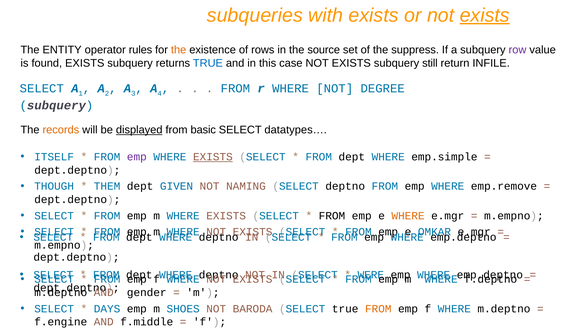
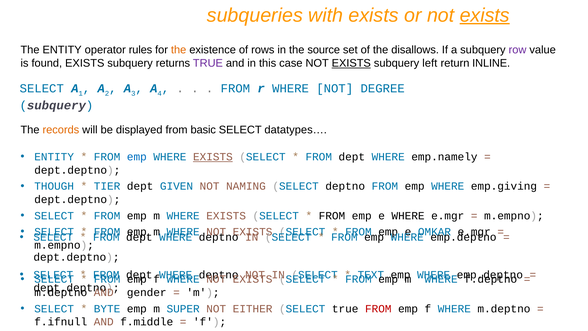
suppress: suppress -> disallows (415, 50)
TRUE colour: blue -> purple (208, 63)
EXISTS underline: none -> present (351, 63)
still: still -> left (430, 63)
INFILE: INFILE -> INLINE (491, 63)
displayed underline: present -> none (139, 130)
ITSELF: ITSELF -> ENTITY (54, 157)
emp colour: purple -> blue (137, 157)
emp.simple: emp.simple -> emp.namely (444, 157)
THEM: THEM -> TIER (107, 186)
emp.remove: emp.remove -> emp.giving (504, 186)
WHERE colour: orange -> black (408, 216)
WERE: WERE -> TEXT (371, 275)
DAYS: DAYS -> BYTE (107, 309)
SHOES: SHOES -> SUPER (183, 309)
BARODA: BARODA -> EITHER (253, 309)
FROM colour: orange -> red (378, 309)
f.engine: f.engine -> f.ifnull (61, 322)
